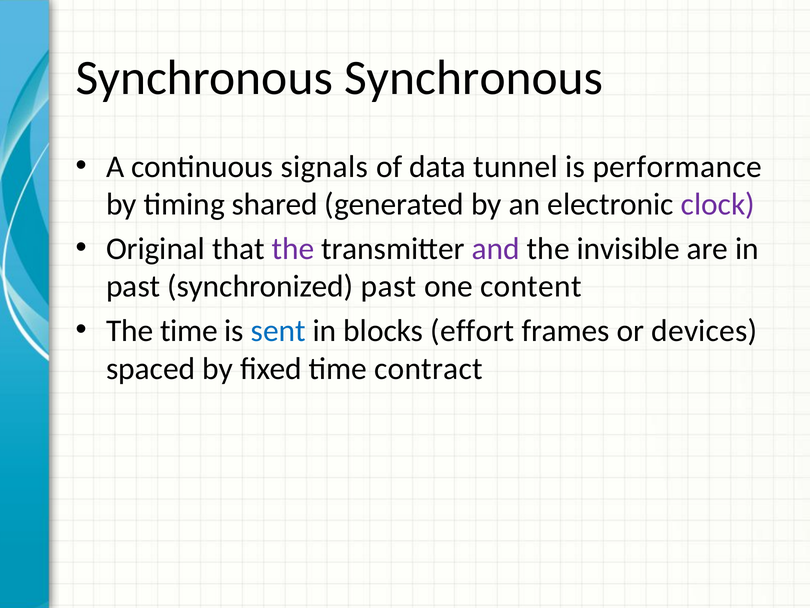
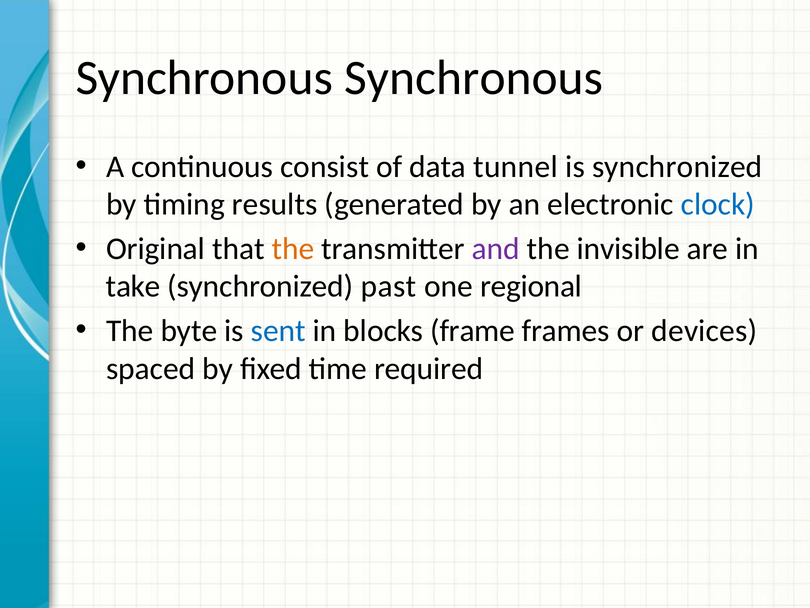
signals: signals -> consist (325, 167)
is performance: performance -> synchronized (677, 167)
shared: shared -> results (275, 204)
clock colour: purple -> blue (718, 204)
the colour: purple -> orange (293, 249)
past: past -> take (133, 286)
content: content -> regional (531, 286)
The time: time -> byte (189, 330)
effort: effort -> frame (473, 330)
contract: contract -> required (429, 368)
